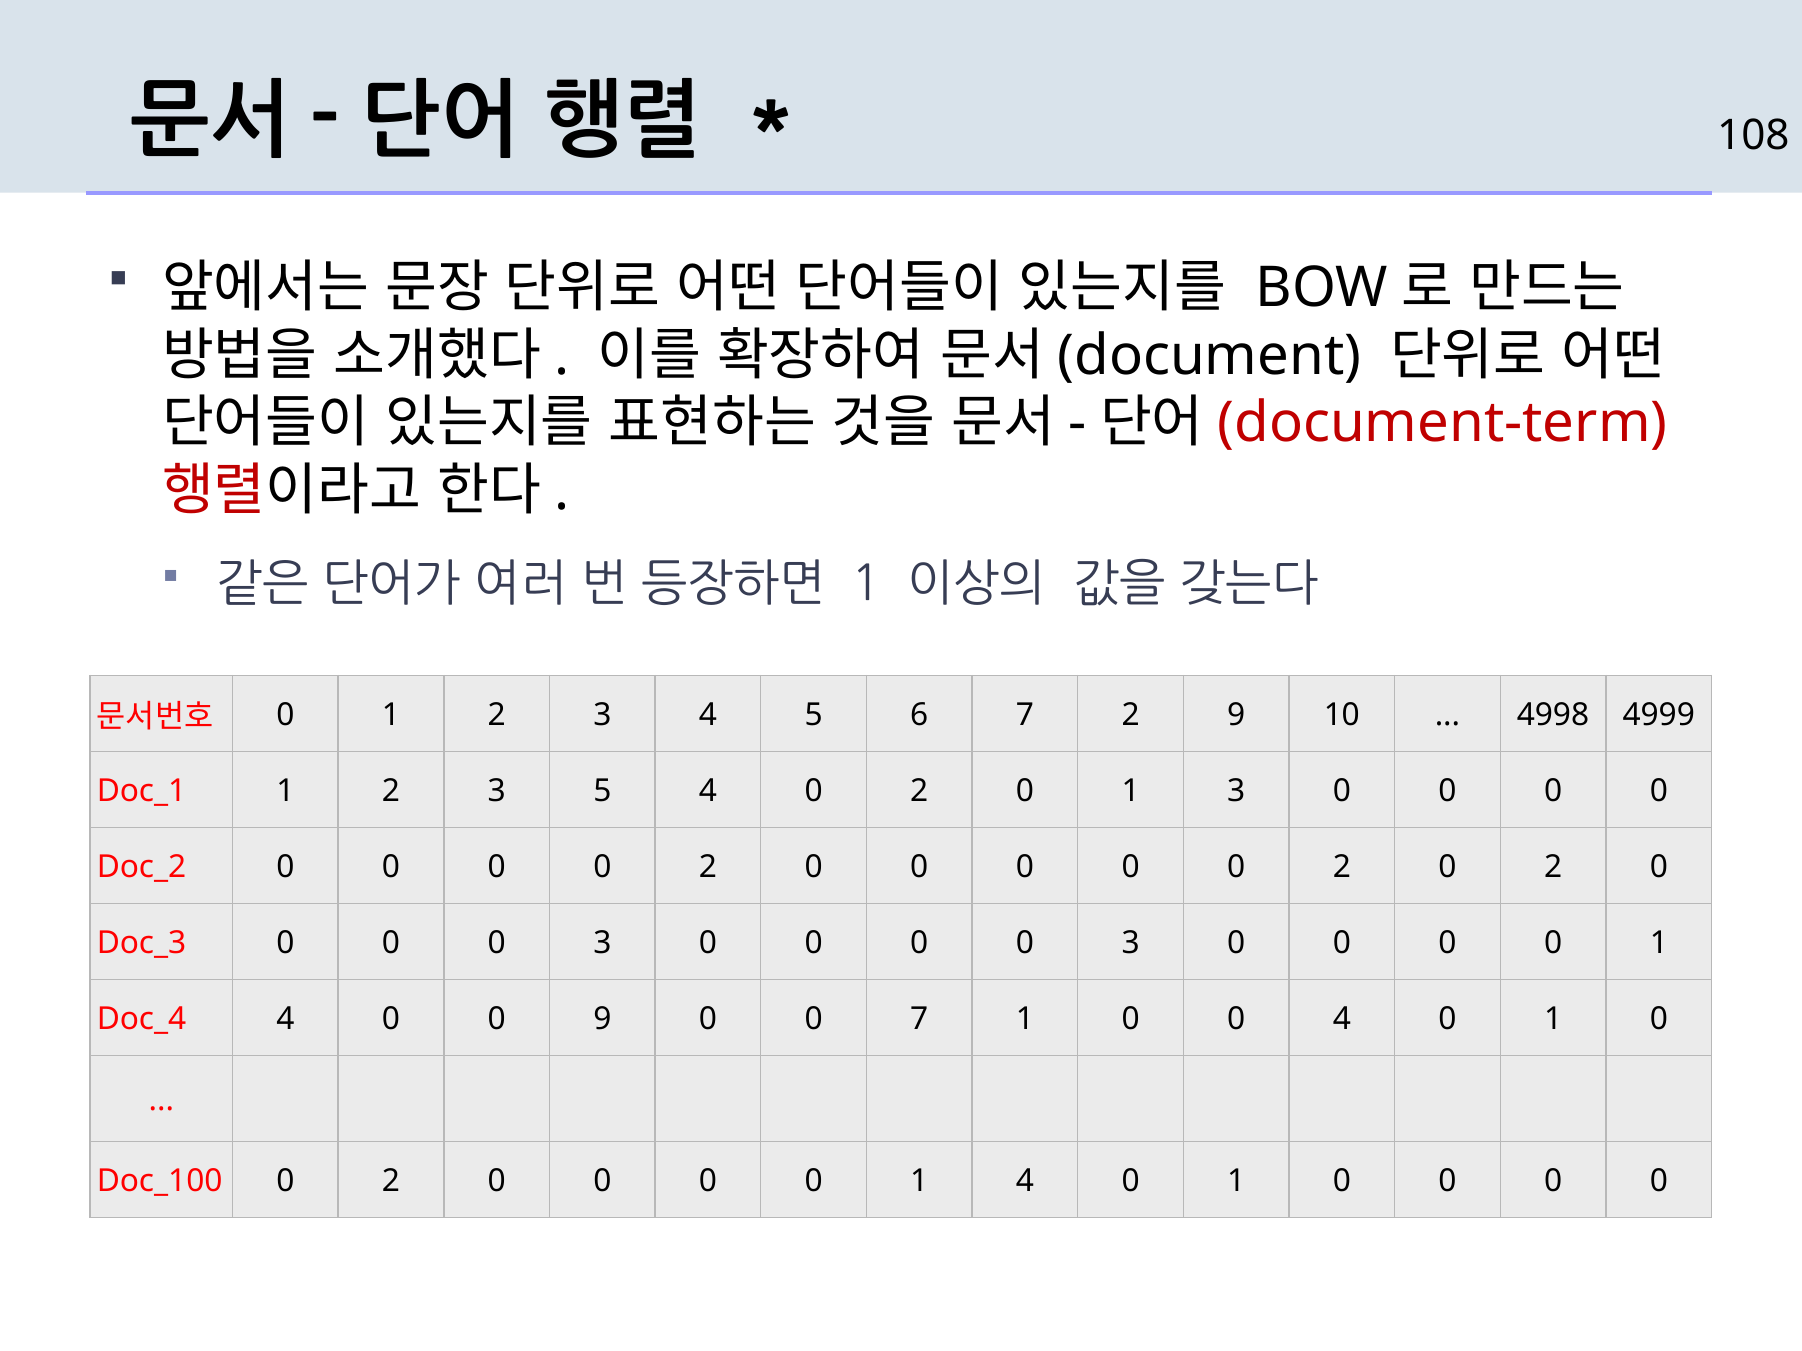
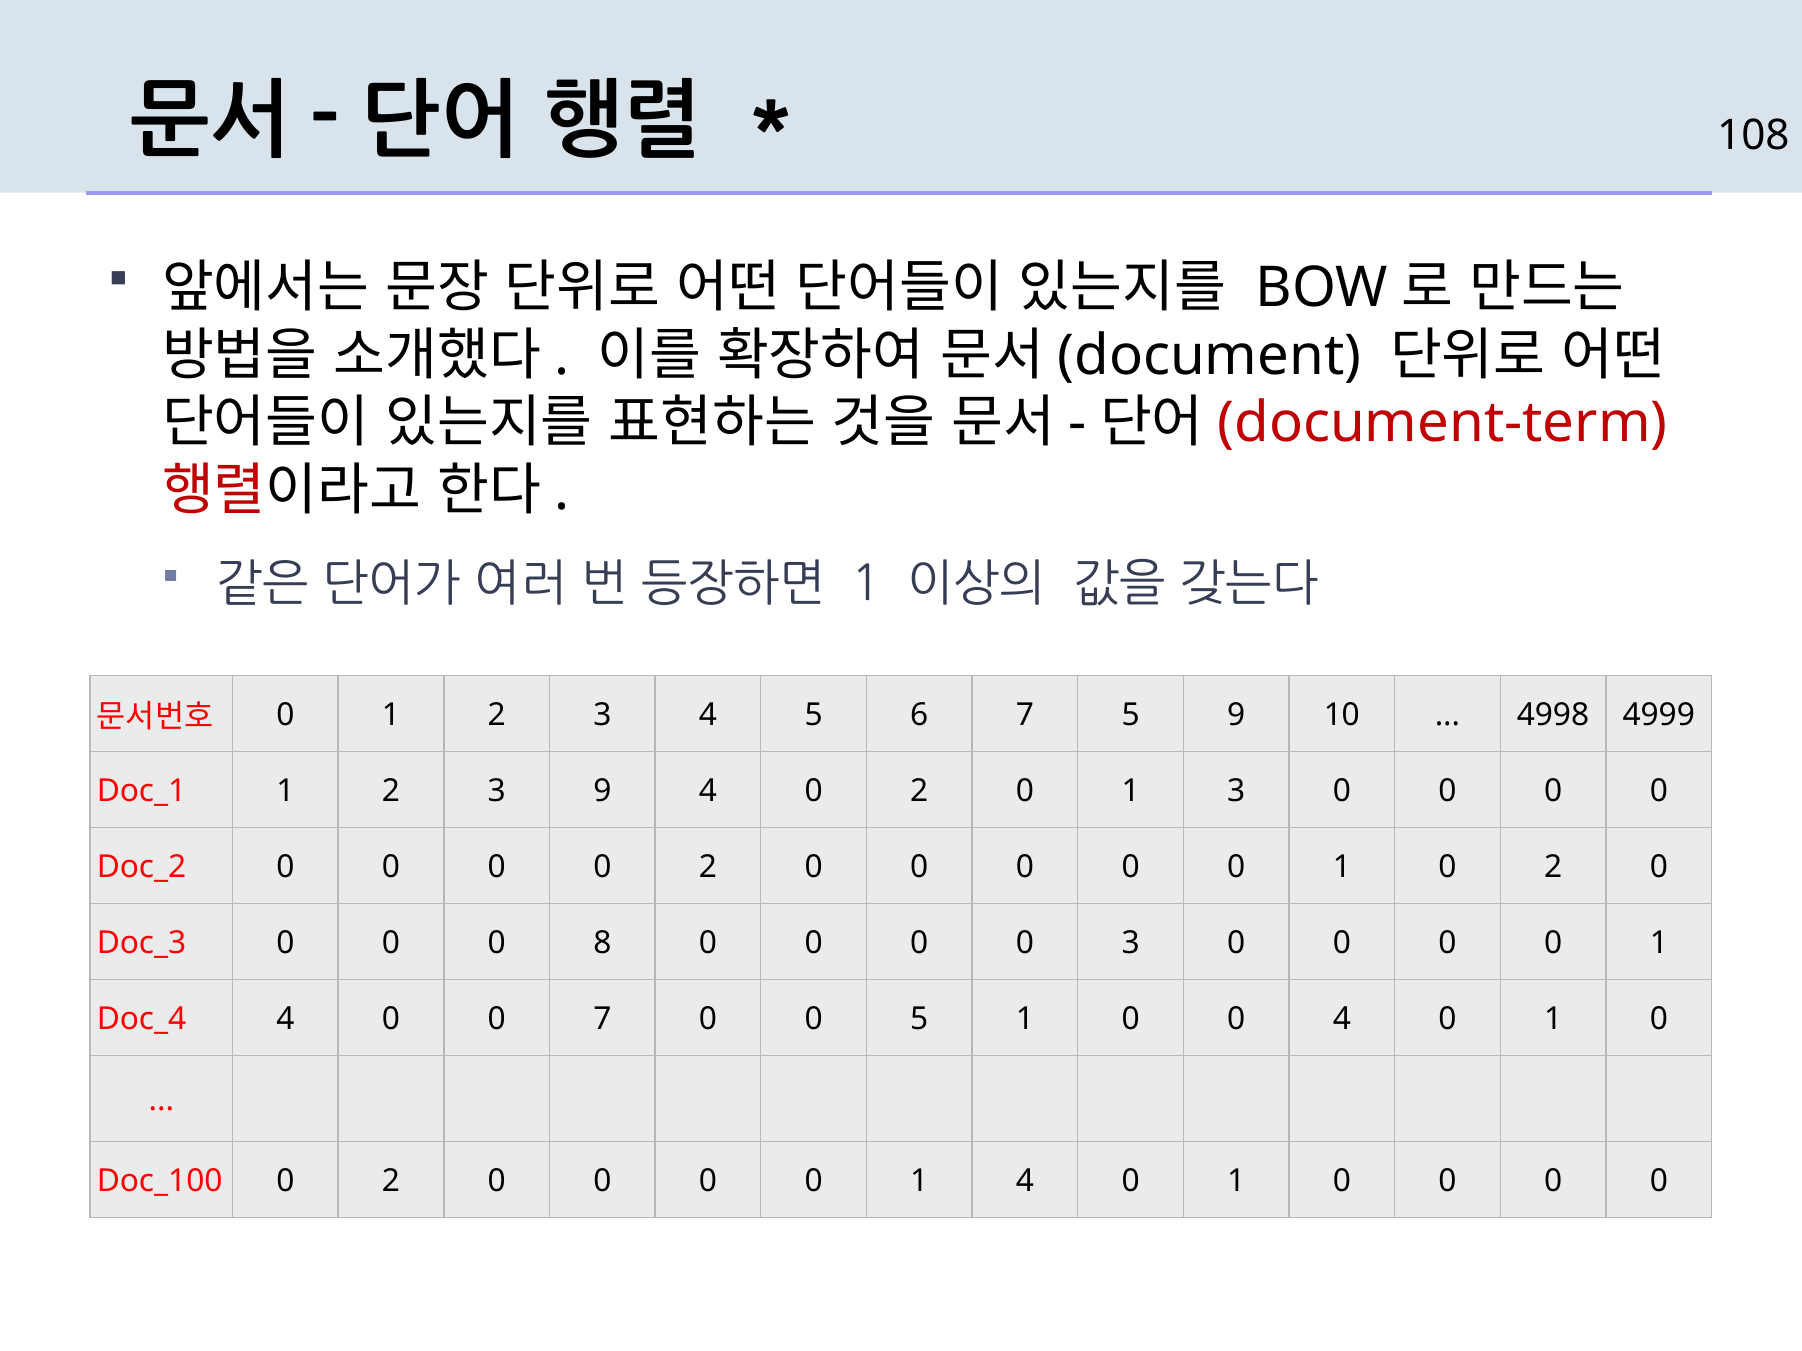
7 2: 2 -> 5 (1131, 716)
3 5: 5 -> 9 (602, 792)
2: 2 -> 1 (1342, 868)
3: 3 -> 8 (602, 944)
0 9: 9 -> 7 (602, 1020)
0 7: 7 -> 5 (919, 1020)
